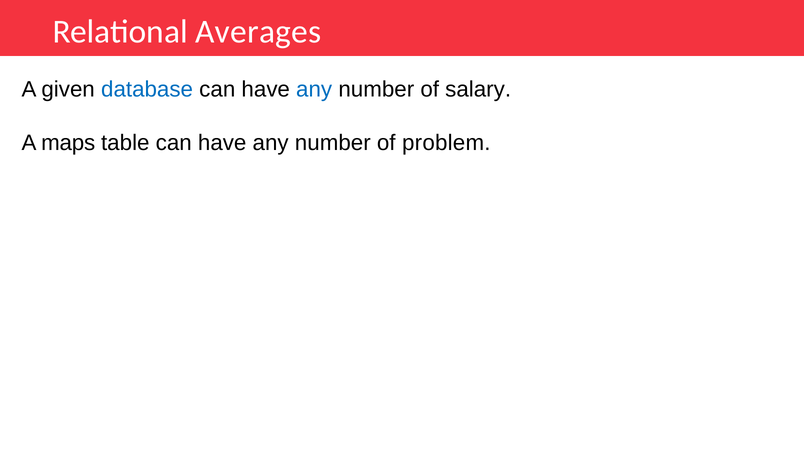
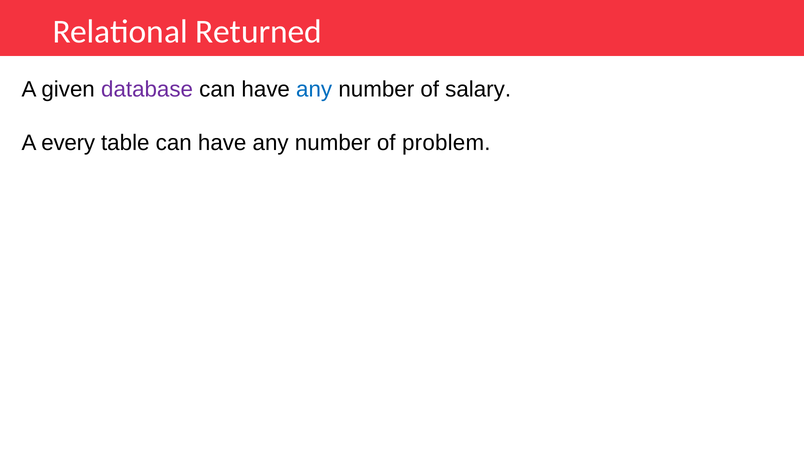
Averages: Averages -> Returned (259, 32)
database colour: blue -> purple (147, 89)
maps: maps -> every (68, 143)
